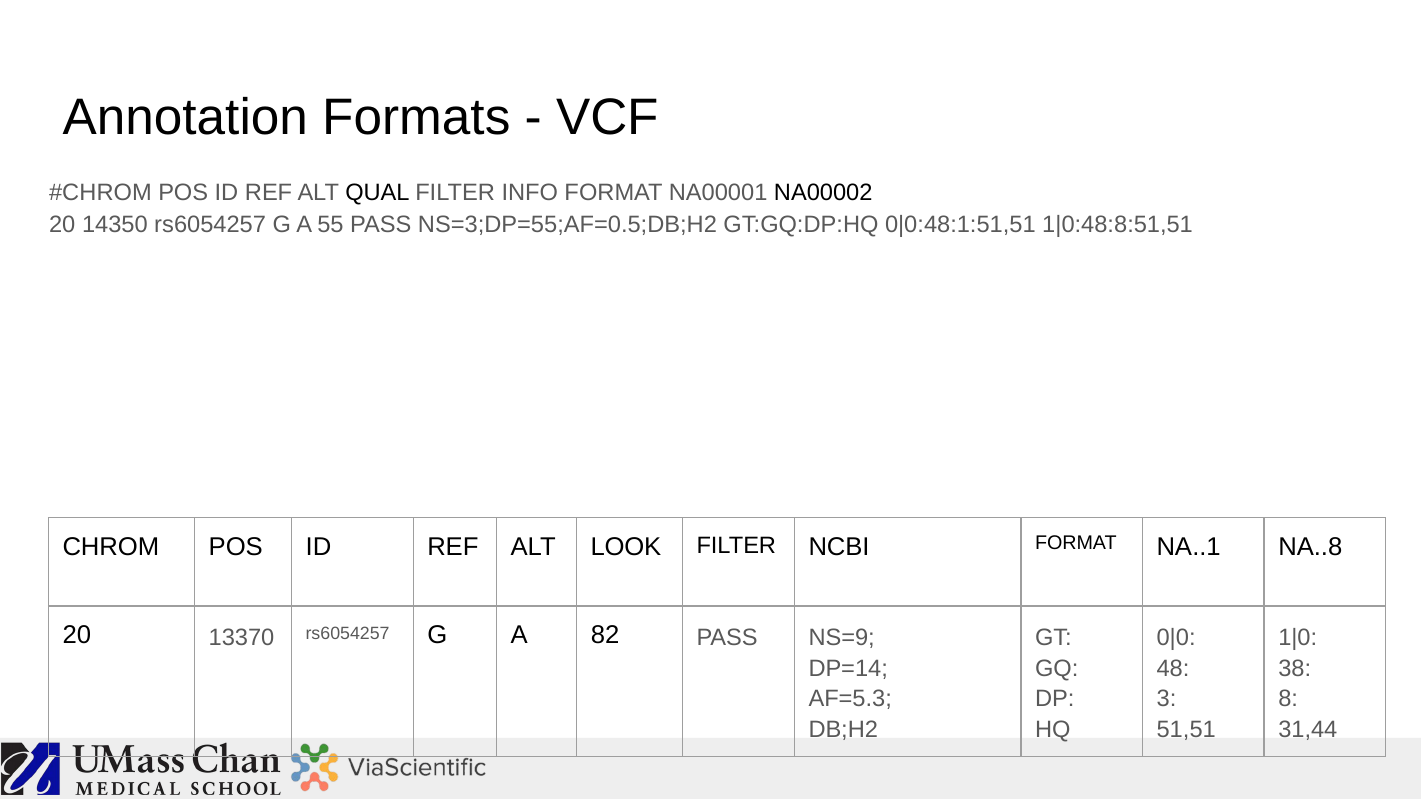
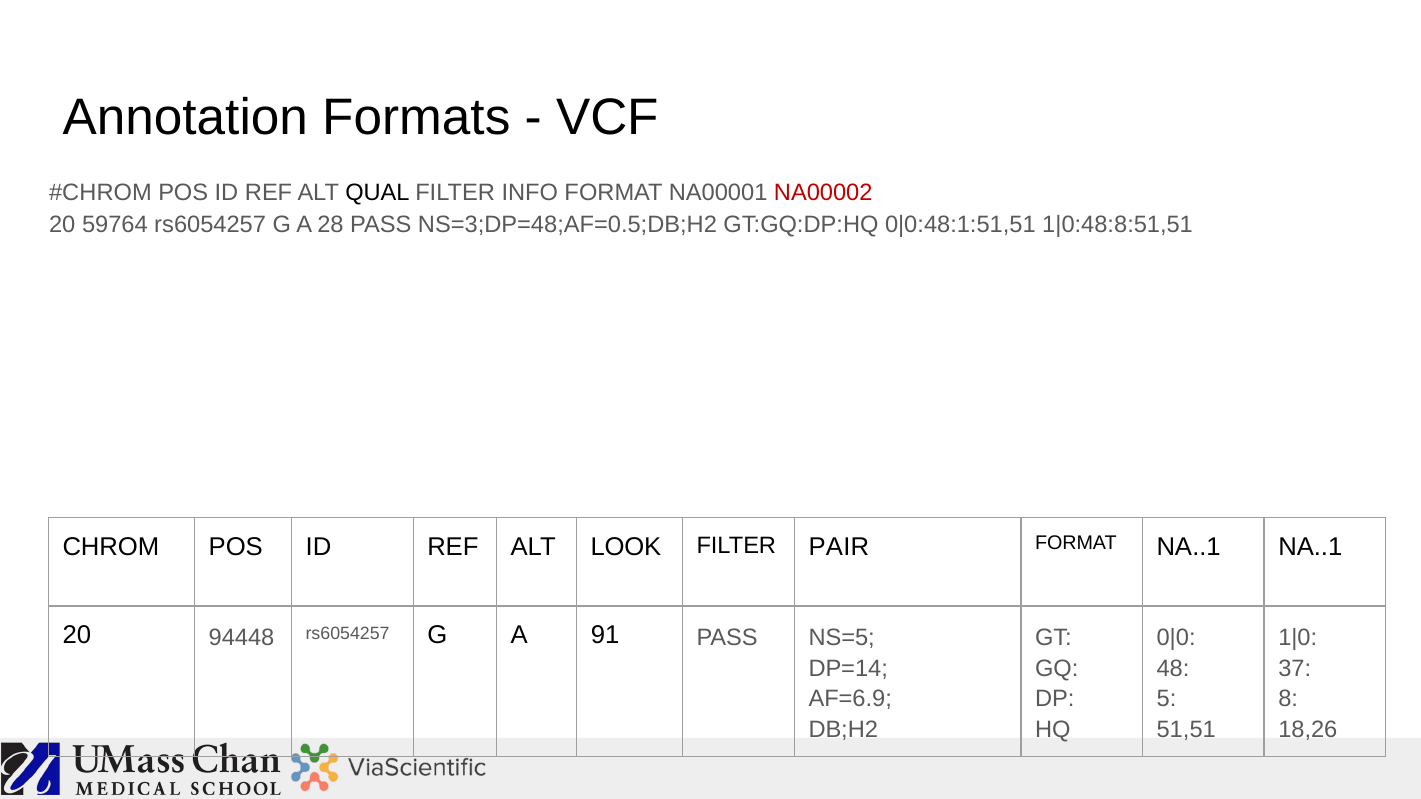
NA00002 colour: black -> red (823, 192)
14350: 14350 -> 59764 (115, 225)
55: 55 -> 28 (330, 225)
NS=3;DP=55;AF=0.5;DB;H2: NS=3;DP=55;AF=0.5;DB;H2 -> NS=3;DP=48;AF=0.5;DB;H2 (567, 225)
NCBI: NCBI -> PAIR (839, 547)
NA..1 NA..8: NA..8 -> NA..1 (1310, 547)
13370: 13370 -> 94448 (242, 638)
82: 82 -> 91 (605, 635)
NS=9: NS=9 -> NS=5 (842, 638)
38: 38 -> 37 (1295, 669)
AF=5.3: AF=5.3 -> AF=6.9 (850, 699)
3: 3 -> 5 (1167, 699)
31,44: 31,44 -> 18,26 (1308, 730)
